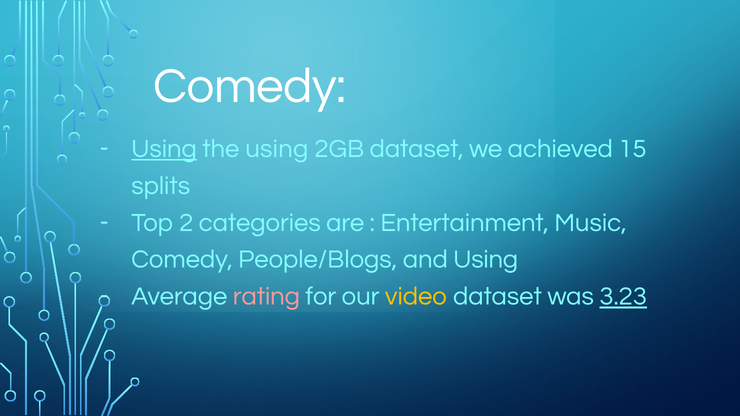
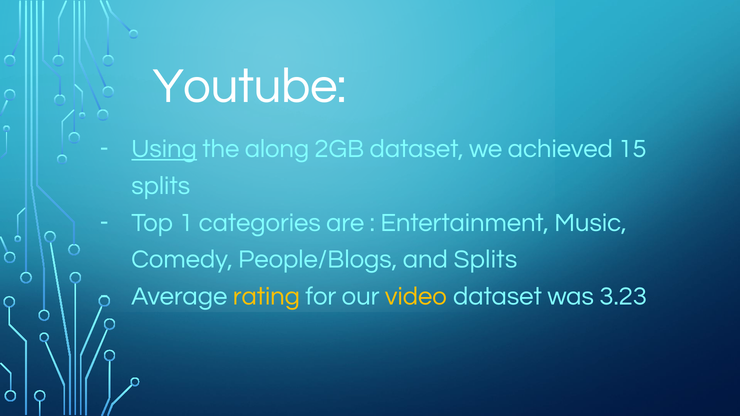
Comedy: Comedy -> Youtube (250, 86)
the using: using -> along (277, 149)
2: 2 -> 1 (186, 223)
and Using: Using -> Splits (485, 260)
rating colour: pink -> yellow (266, 297)
3.23 underline: present -> none (623, 297)
